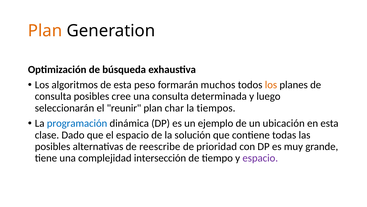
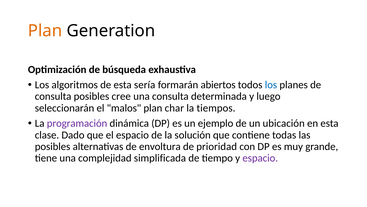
peso: peso -> sería (145, 85)
muchos: muchos -> abiertos (218, 85)
los colour: orange -> blue (271, 85)
reunir: reunir -> malos (124, 108)
programación colour: blue -> purple (77, 123)
reescribe: reescribe -> envoltura (160, 146)
intersección: intersección -> simplificada (160, 158)
